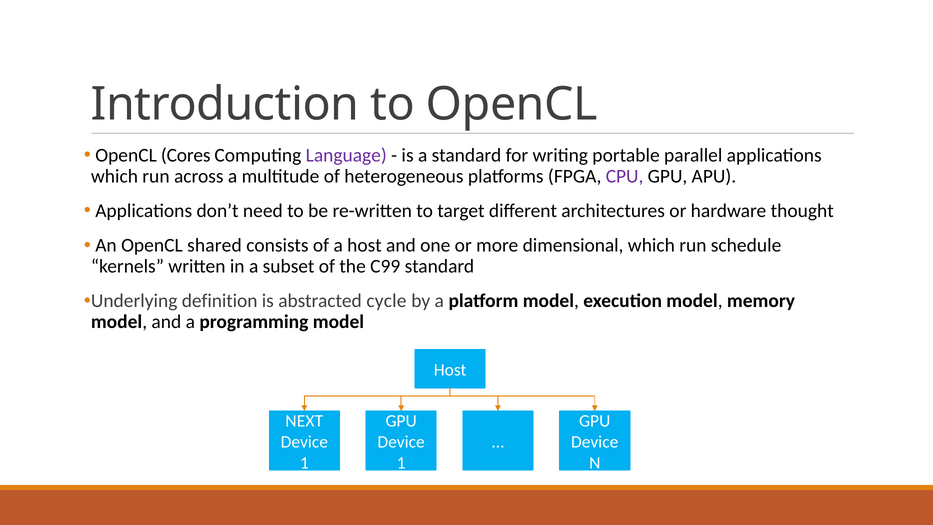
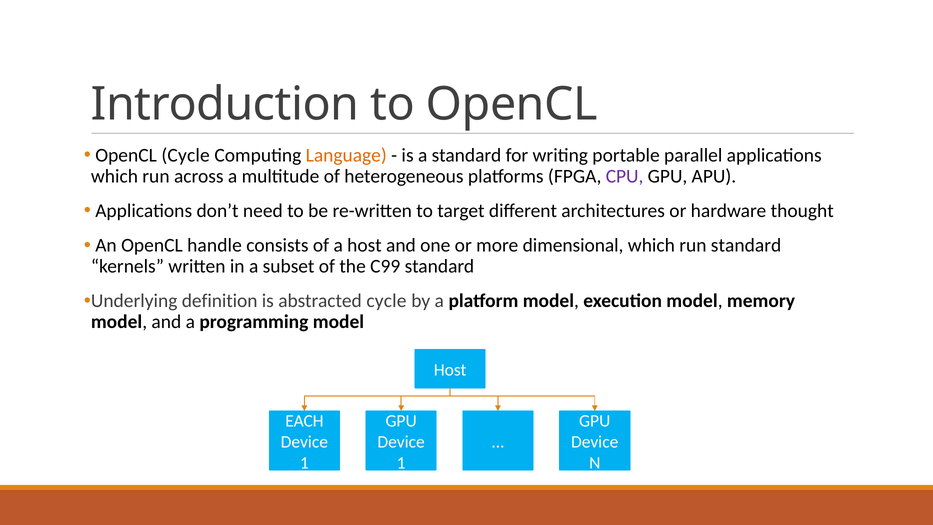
OpenCL Cores: Cores -> Cycle (186, 155)
Language colour: purple -> orange (346, 155)
shared: shared -> handle (214, 245)
run schedule: schedule -> standard (746, 245)
NEXT: NEXT -> EACH (304, 421)
